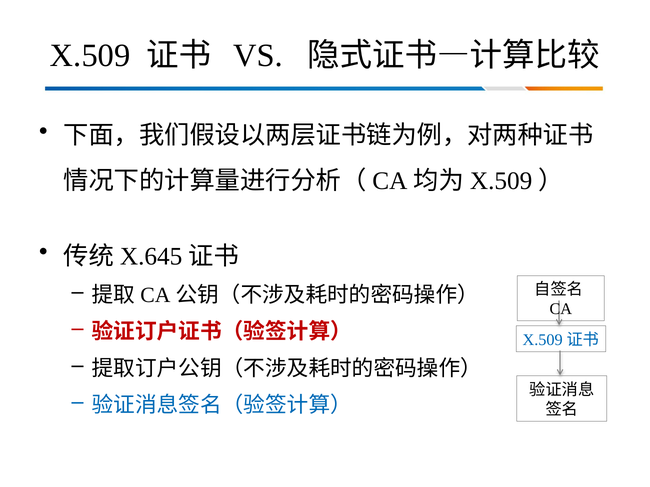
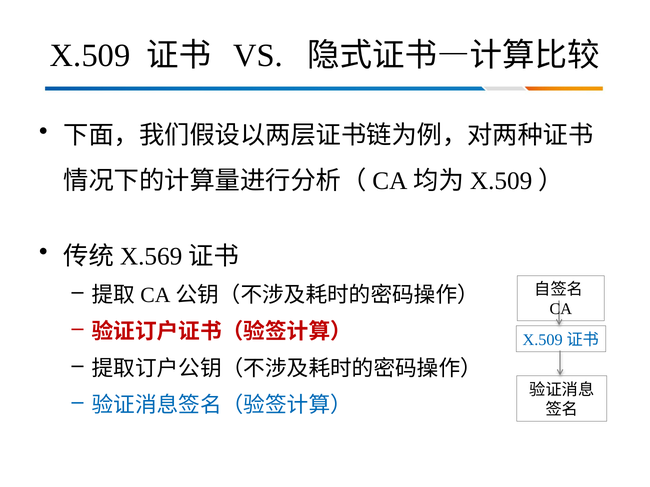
X.645: X.645 -> X.569 (151, 256)
